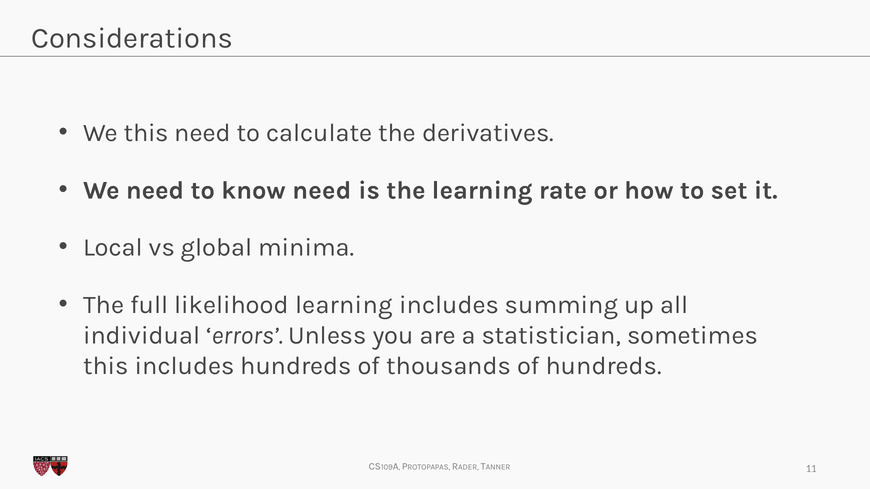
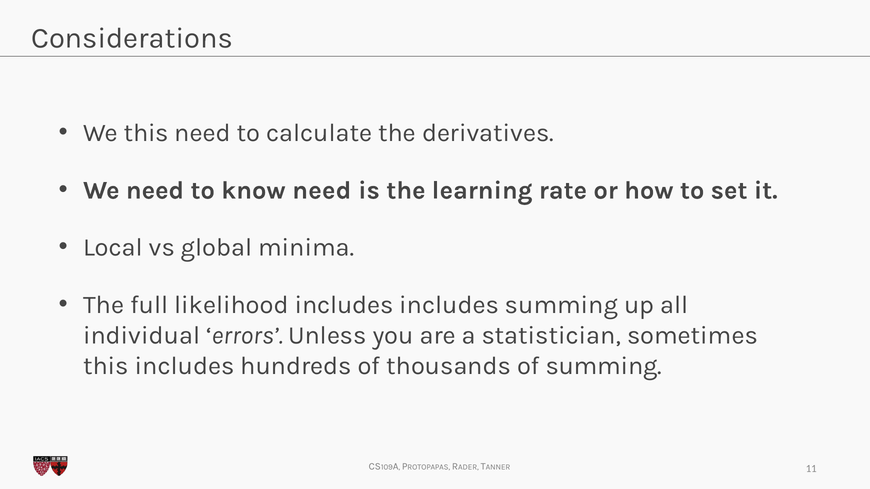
likelihood learning: learning -> includes (344, 305)
of hundreds: hundreds -> summing (604, 366)
